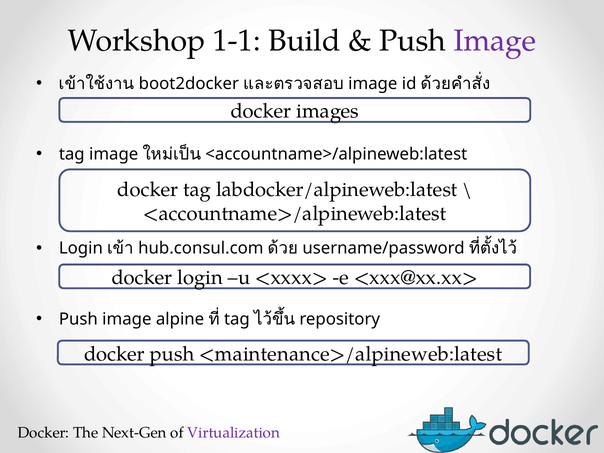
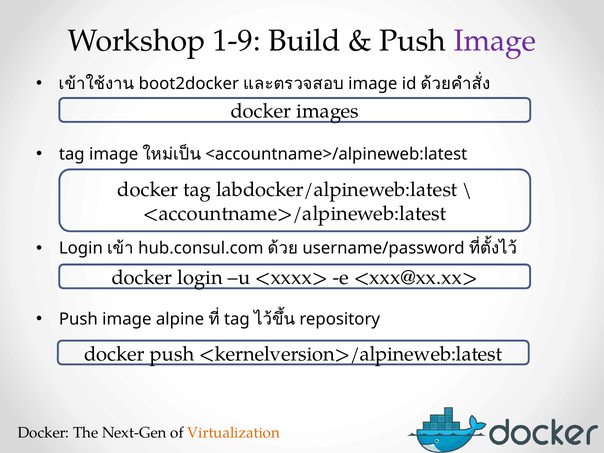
1-1: 1-1 -> 1-9 (237, 41)
<maintenance>/alpineweb:latest: <maintenance>/alpineweb:latest -> <kernelversion>/alpineweb:latest (351, 354)
Virtualization colour: purple -> orange (234, 433)
